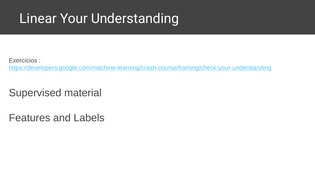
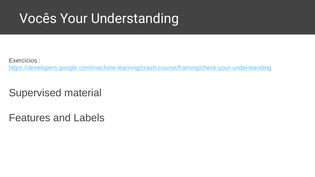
Linear: Linear -> Vocês (38, 19)
